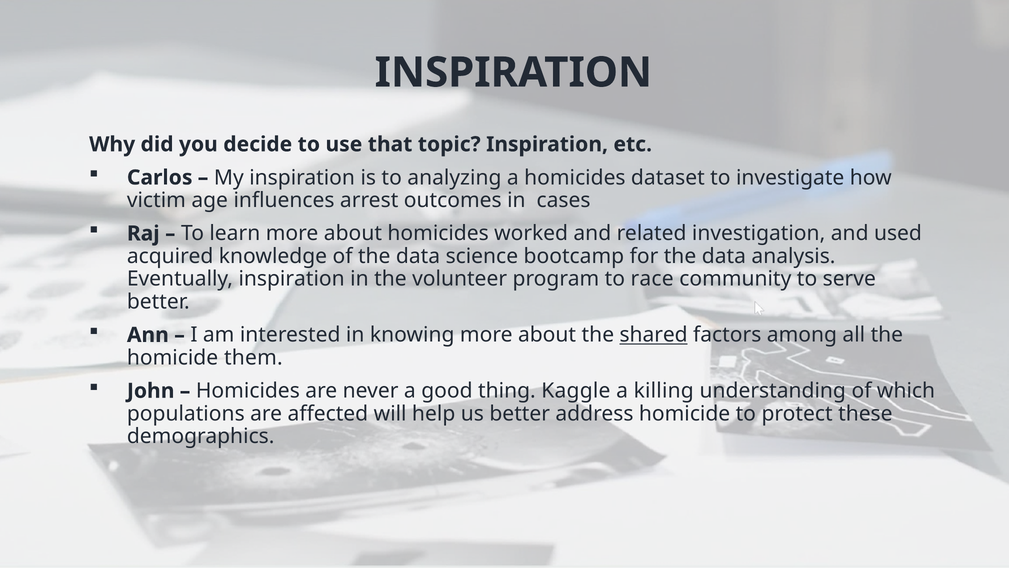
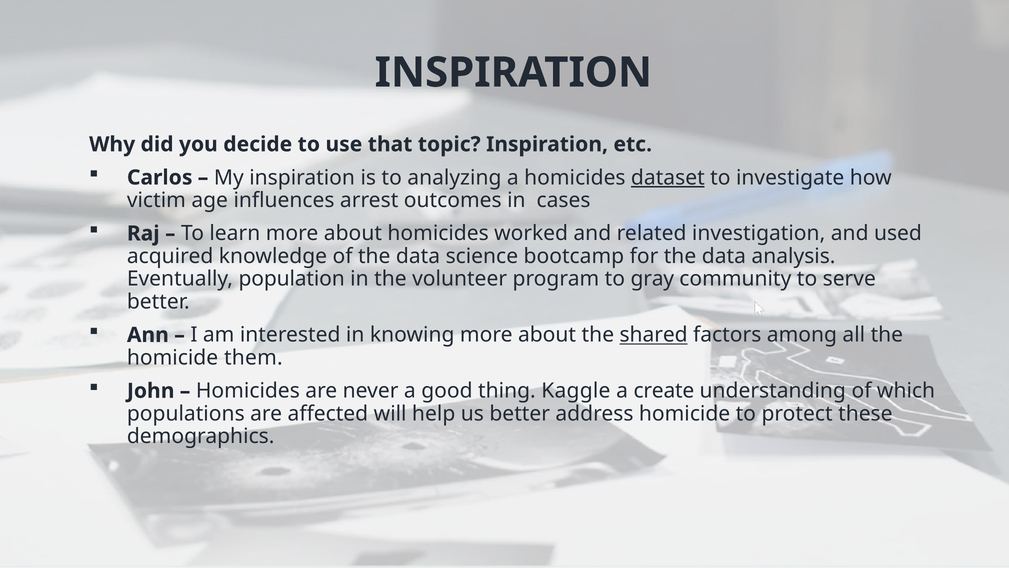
dataset underline: none -> present (668, 177)
Eventually inspiration: inspiration -> population (292, 279)
race: race -> gray (652, 279)
killing: killing -> create (664, 391)
